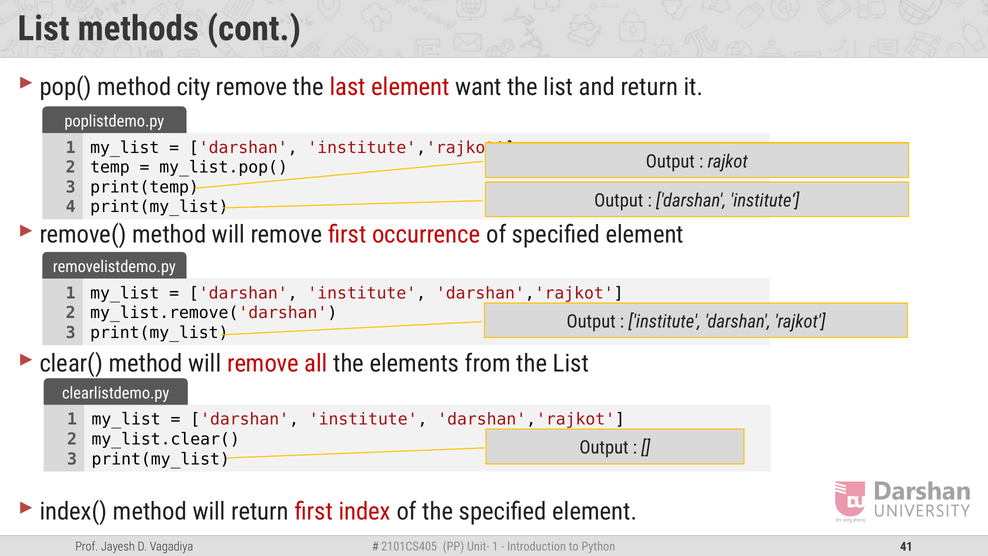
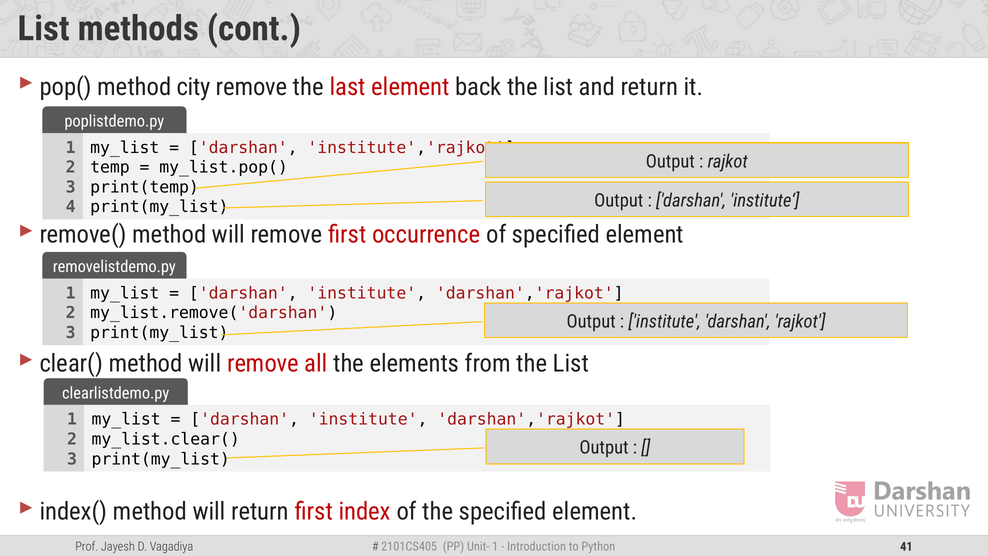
want: want -> back (478, 87)
